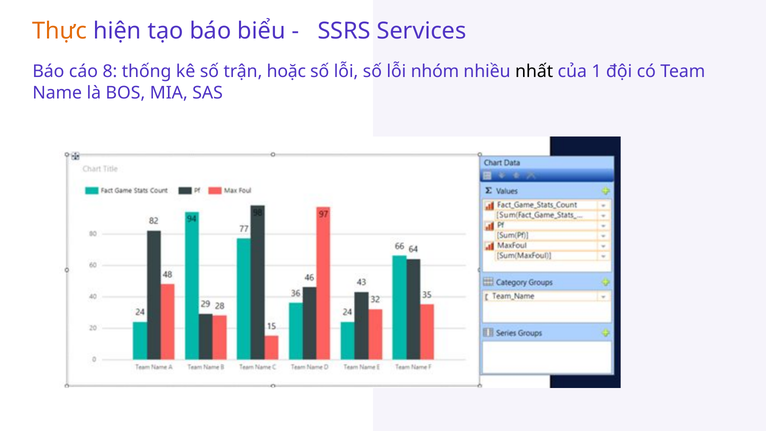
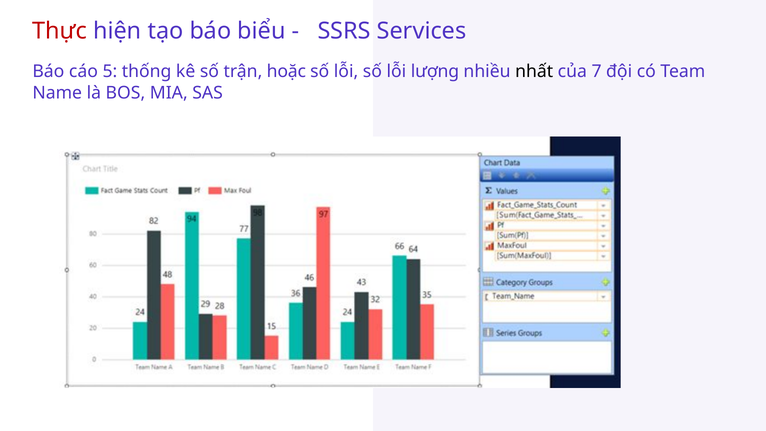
Thực colour: orange -> red (60, 31)
8: 8 -> 5 (110, 72)
nhóm: nhóm -> lượng (435, 72)
1: 1 -> 7 (597, 72)
